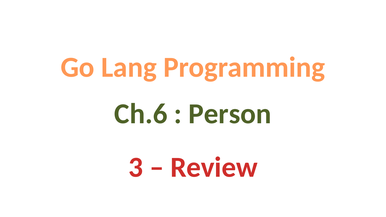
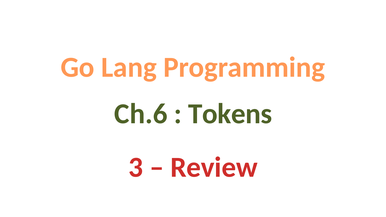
Person: Person -> Tokens (230, 114)
